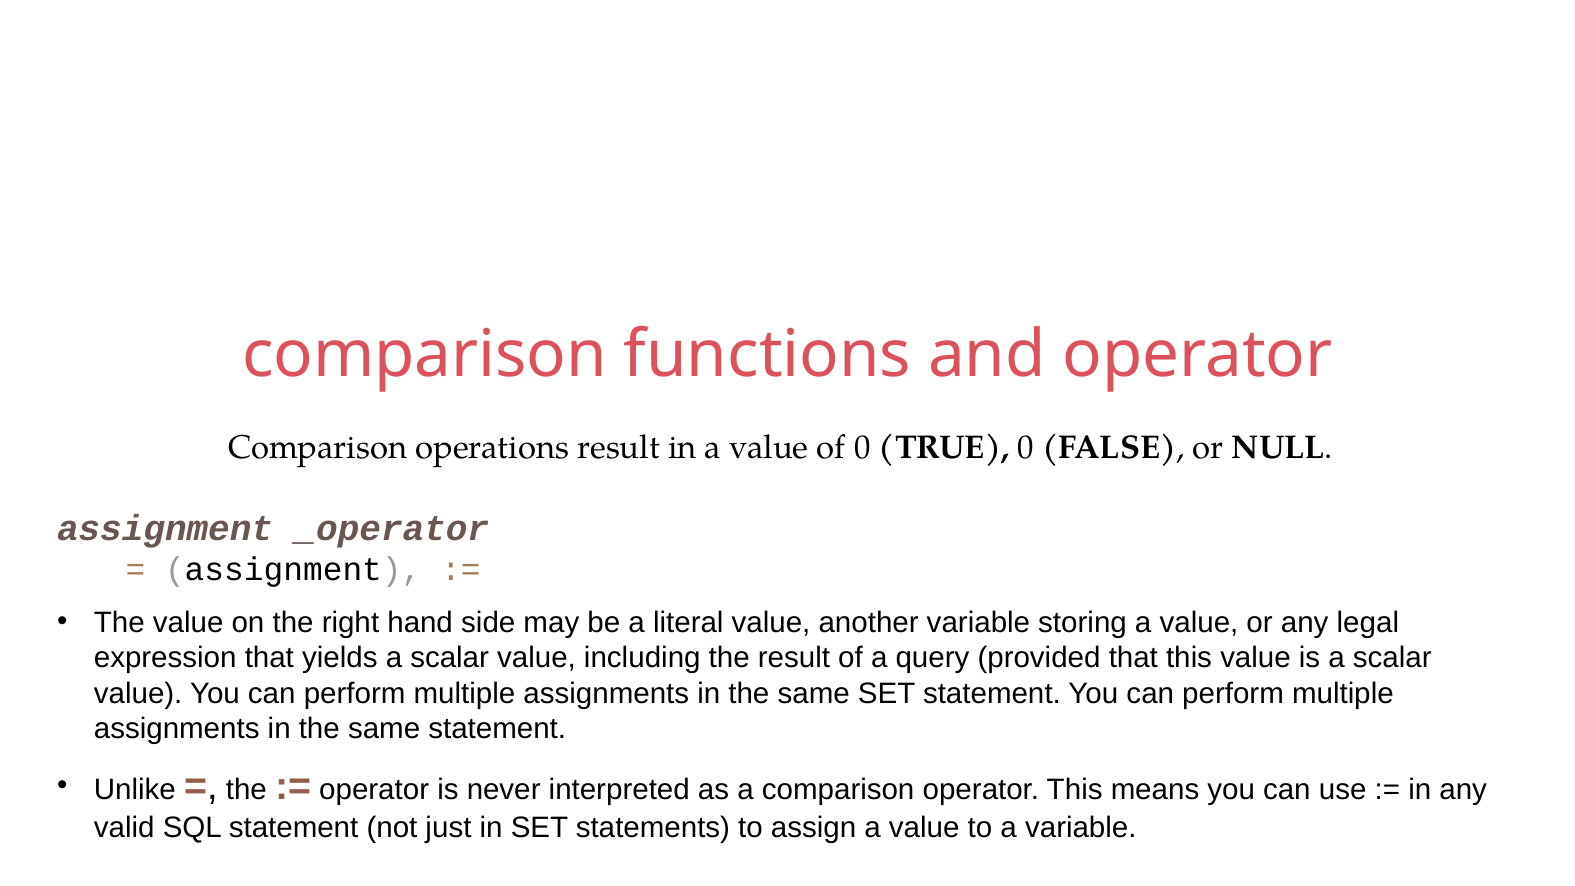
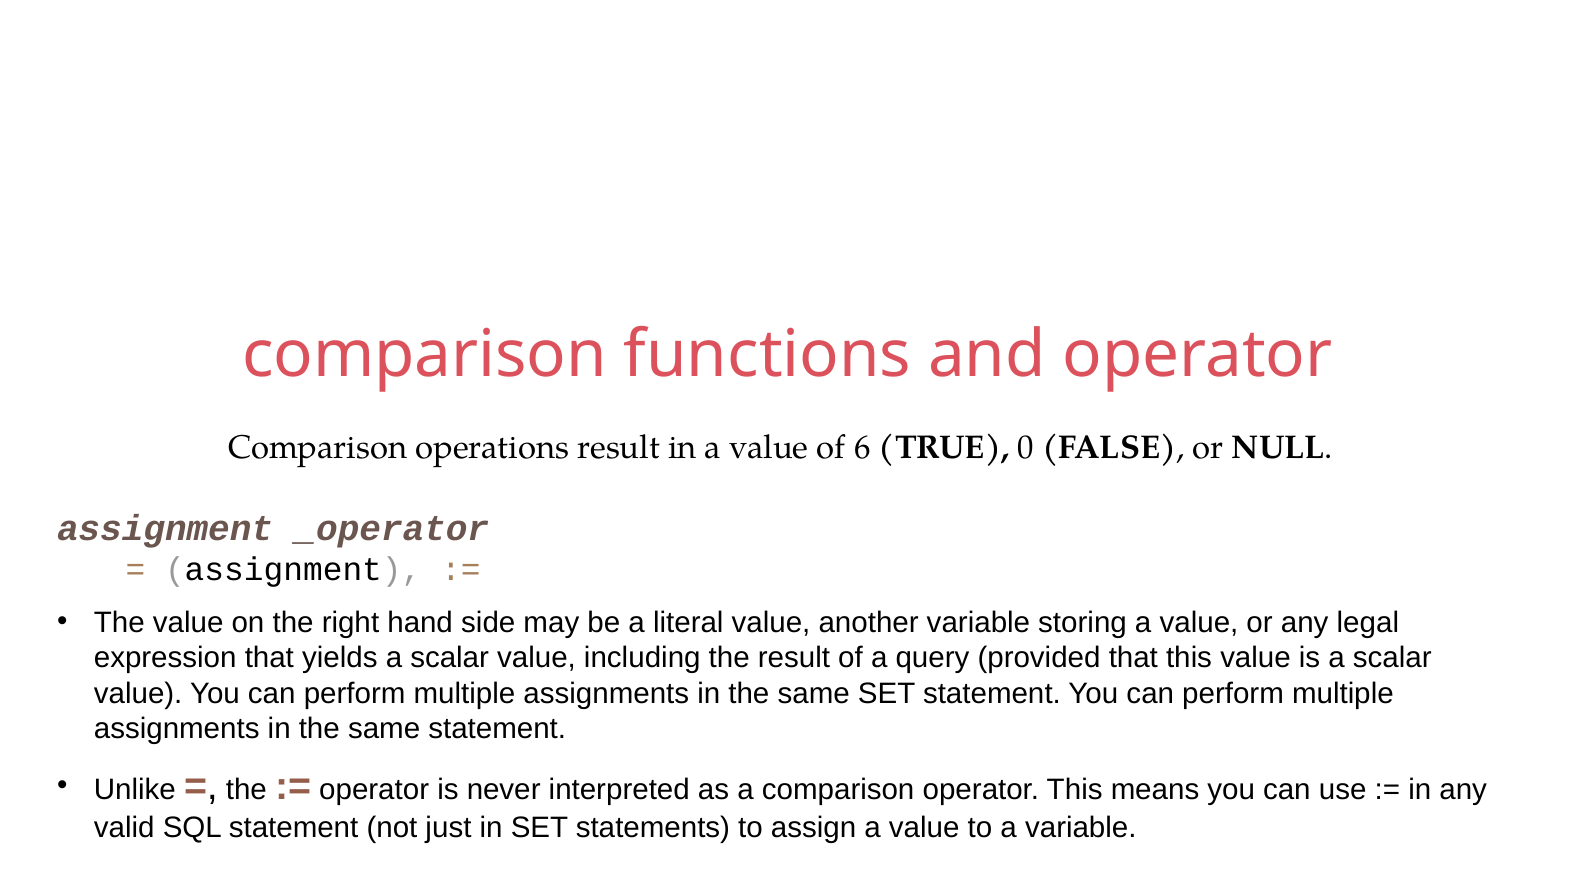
of 0: 0 -> 6 (862, 448)
